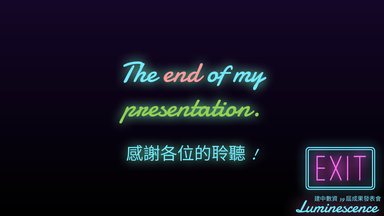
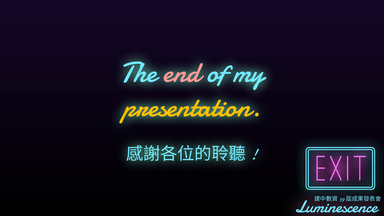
presentation colour: light green -> yellow (192, 107)
